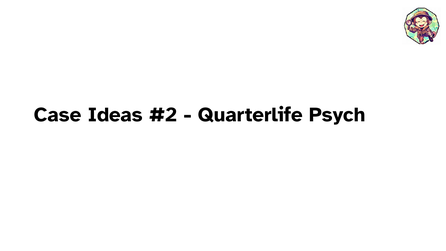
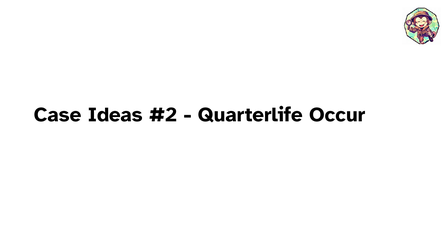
Psych: Psych -> Occur (337, 115)
